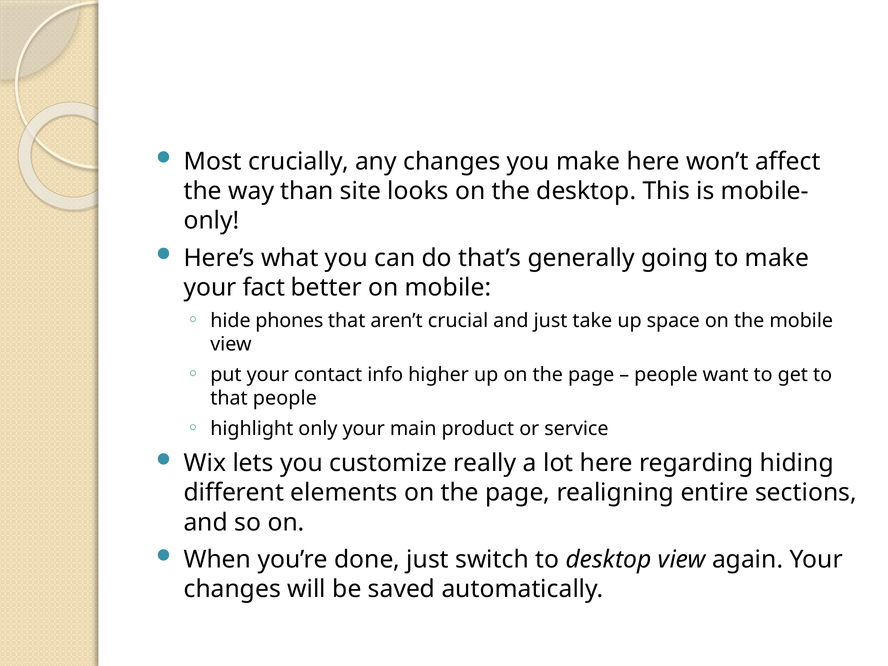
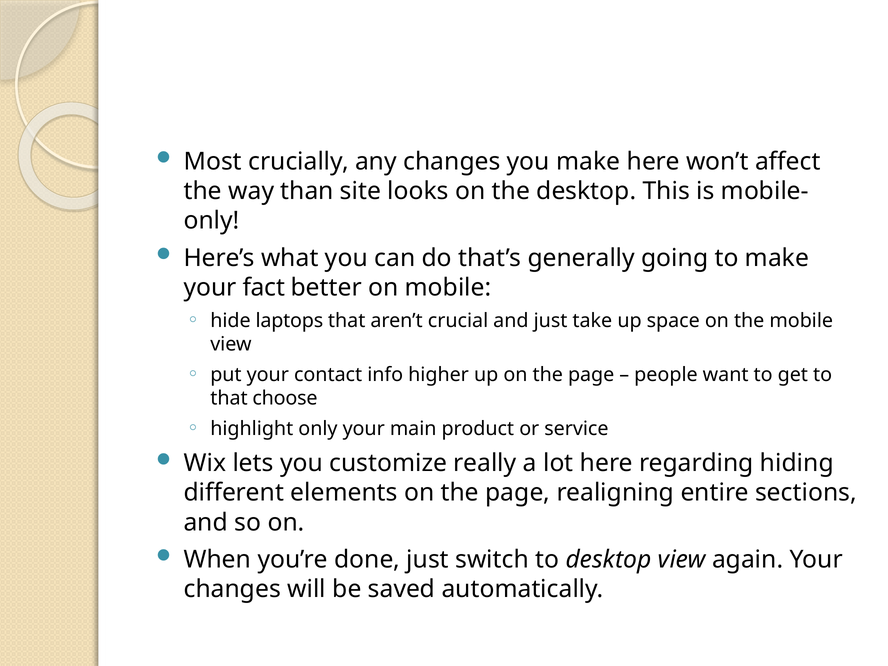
phones: phones -> laptops (289, 321)
that people: people -> choose (285, 398)
